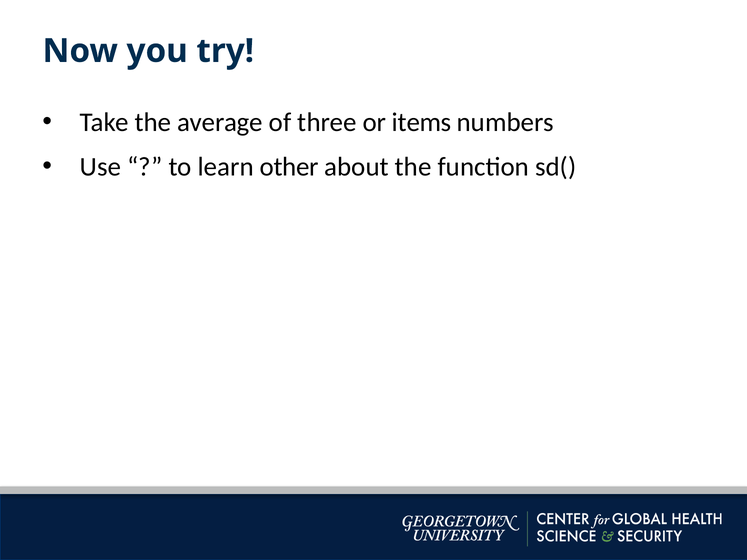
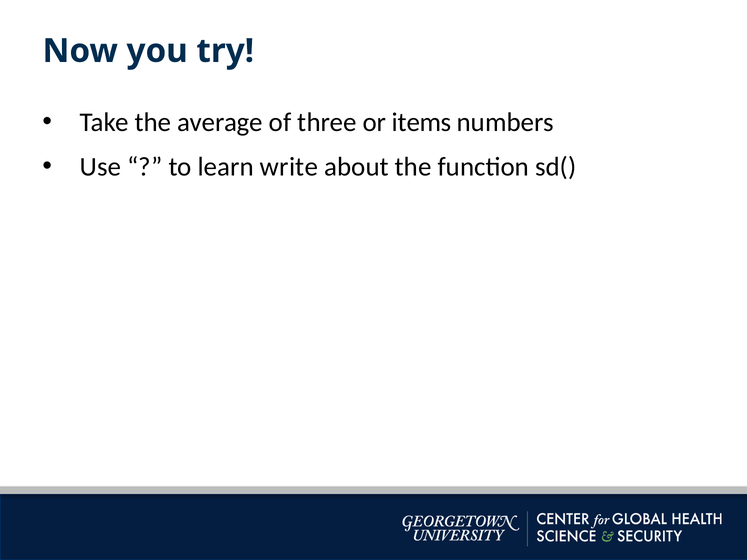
other: other -> write (289, 167)
